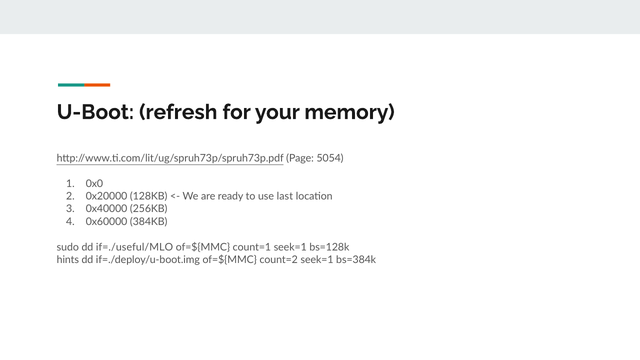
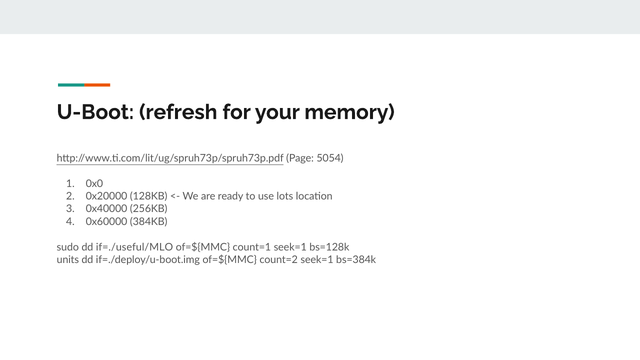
last: last -> lots (285, 196)
hints: hints -> units (68, 260)
